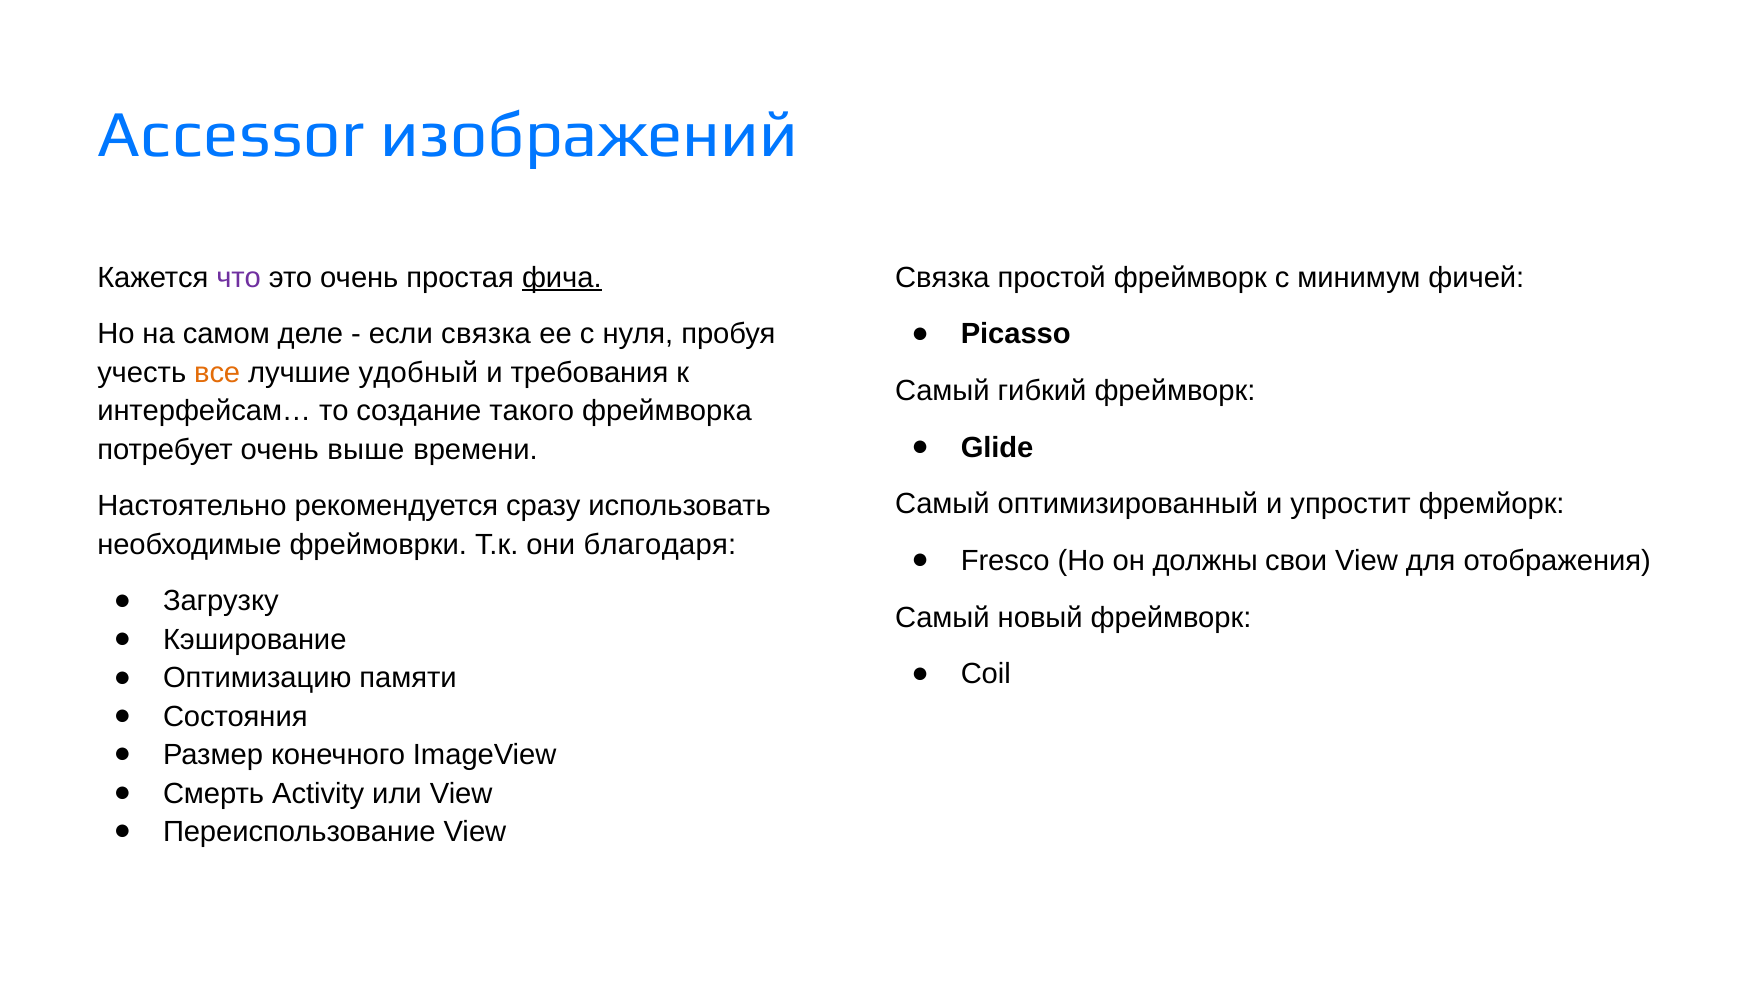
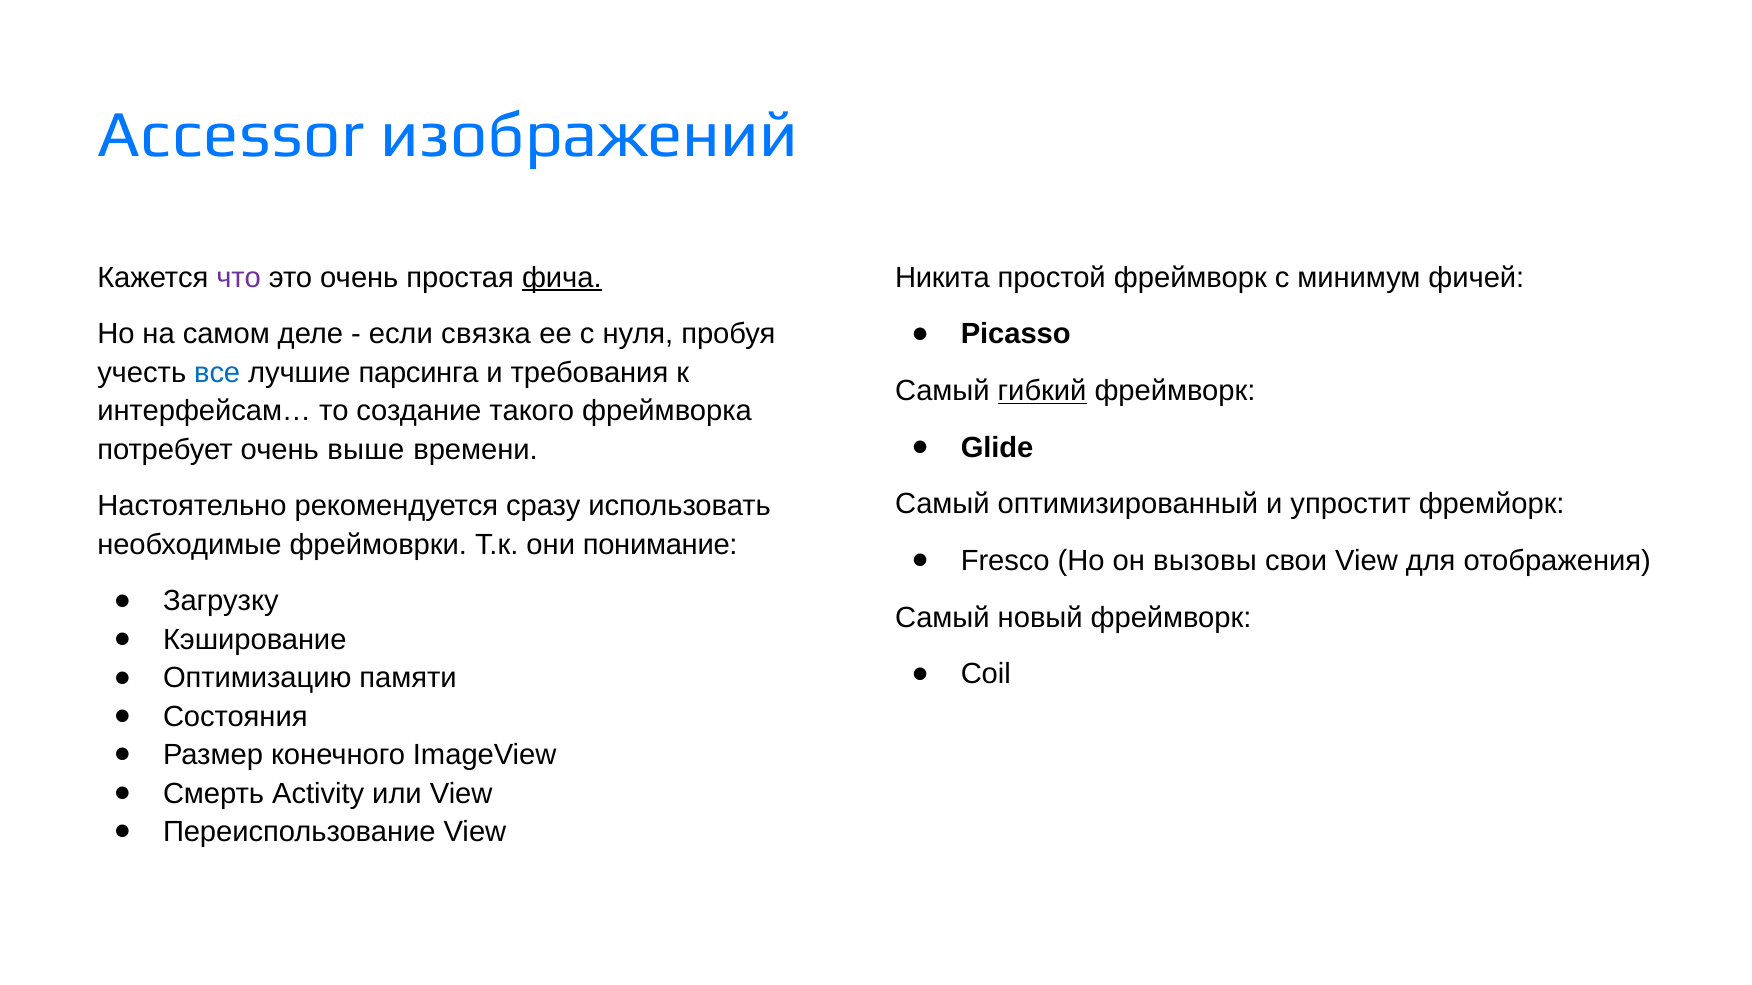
Связка: Связка -> Никита (942, 278)
все colour: orange -> blue (217, 373)
удобный: удобный -> парсинга (419, 373)
гибкий underline: none -> present (1042, 391)
благодаря: благодаря -> понимание (660, 545)
должны: должны -> вызовы (1205, 561)
